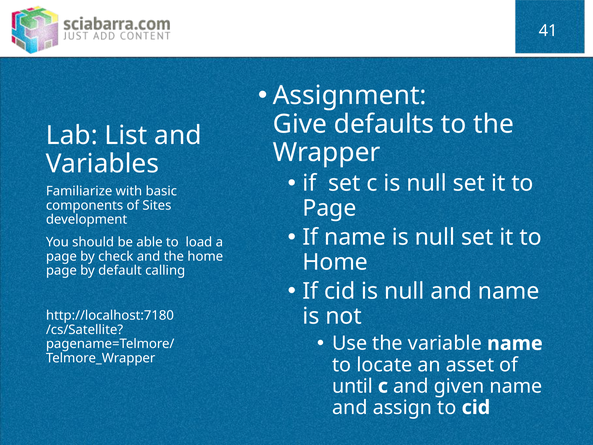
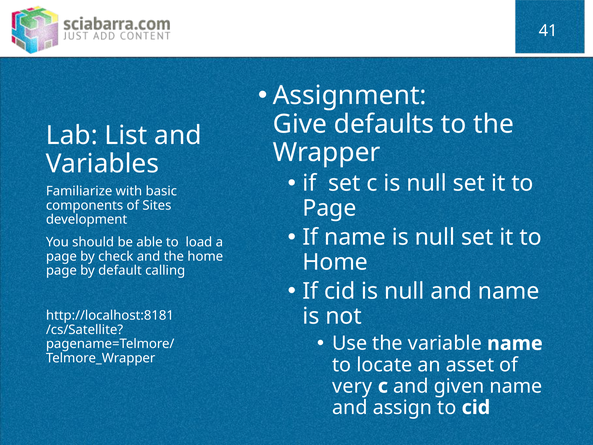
http://localhost:7180: http://localhost:7180 -> http://localhost:8181 (110, 315)
until: until -> very (352, 386)
